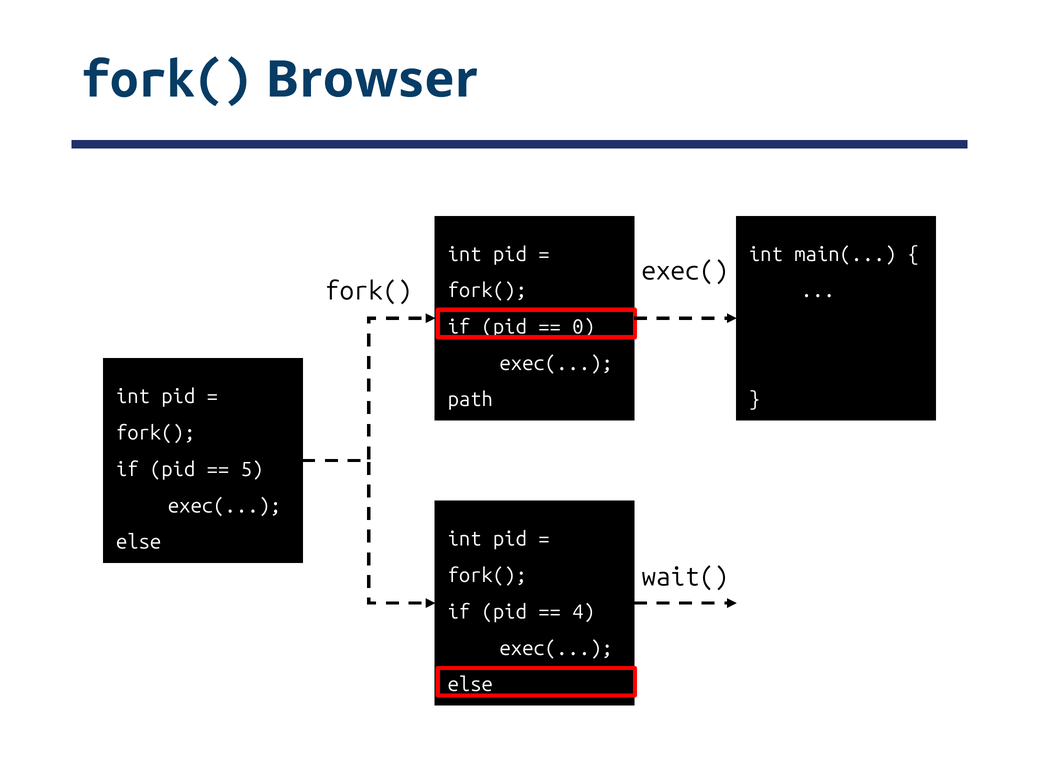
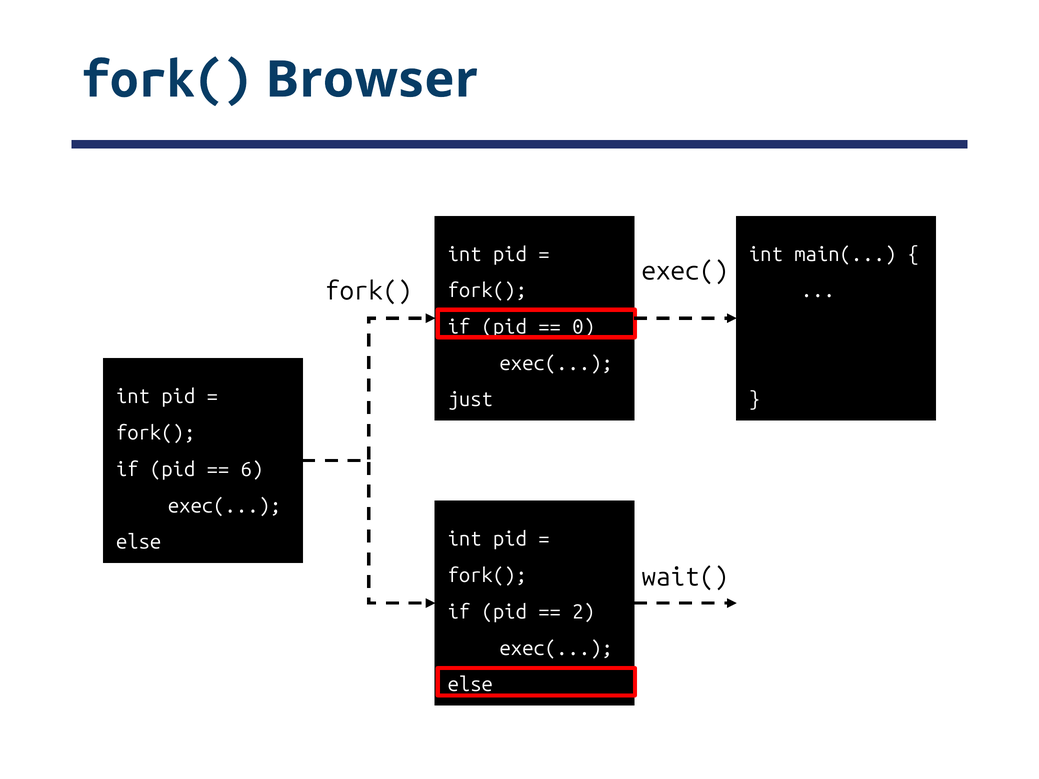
path: path -> just (470, 400)
5: 5 -> 6 (252, 470)
4: 4 -> 2 (584, 612)
